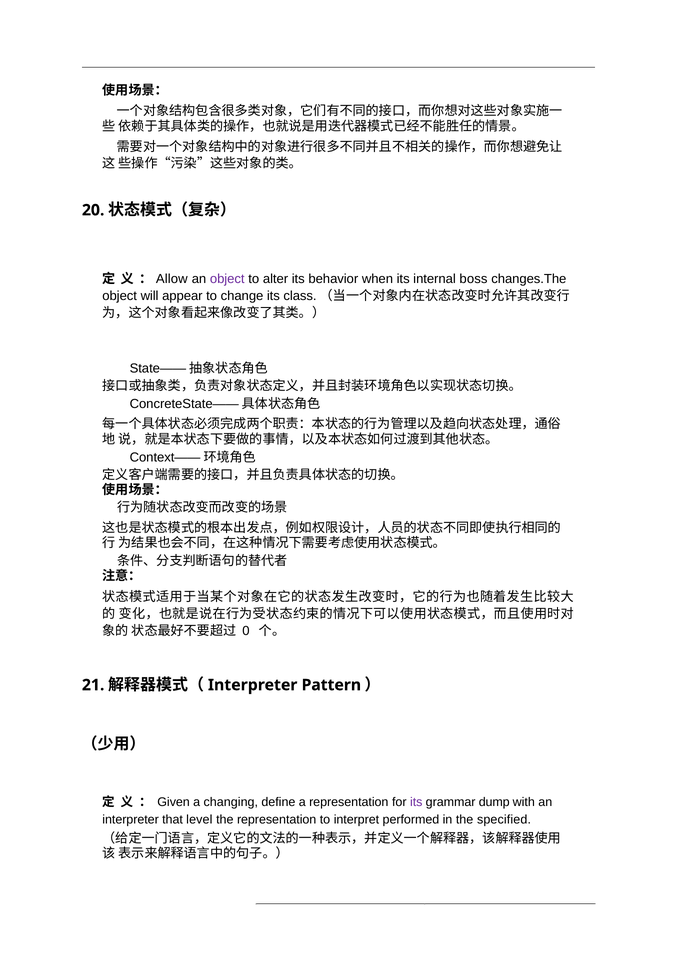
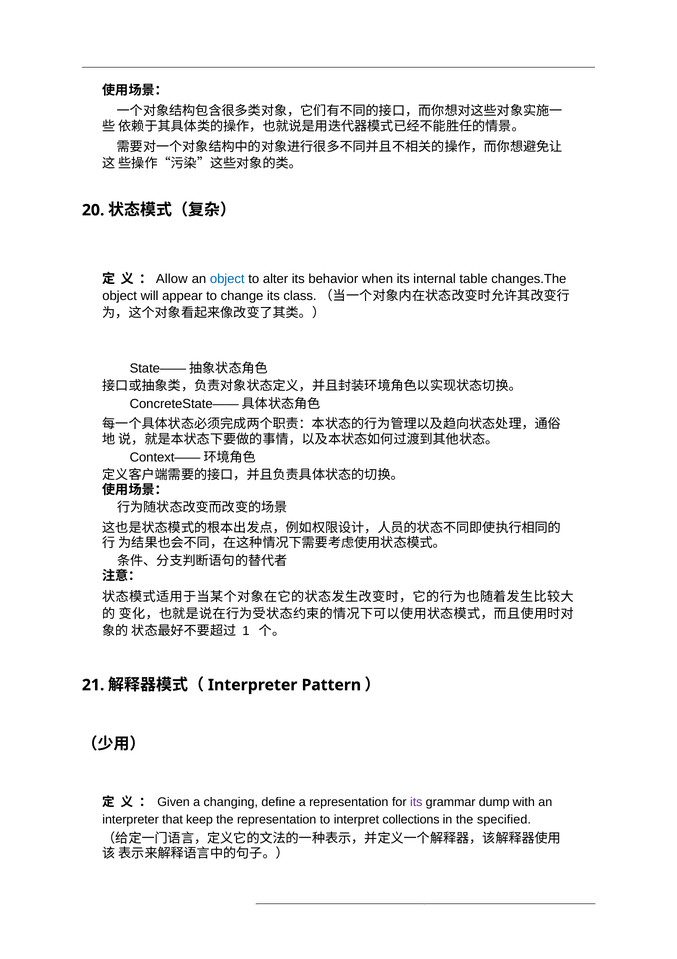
object colour: purple -> blue (227, 279)
boss: boss -> table (474, 279)
0: 0 -> 1 (246, 630)
level: level -> keep (199, 819)
performed: performed -> collections (411, 819)
